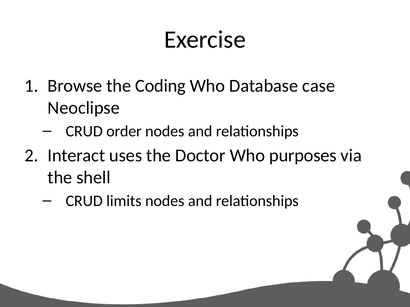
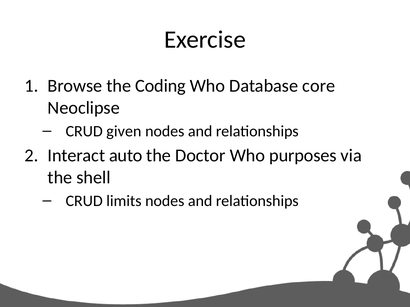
case: case -> core (319, 86)
order: order -> given (124, 131)
uses: uses -> auto (126, 156)
